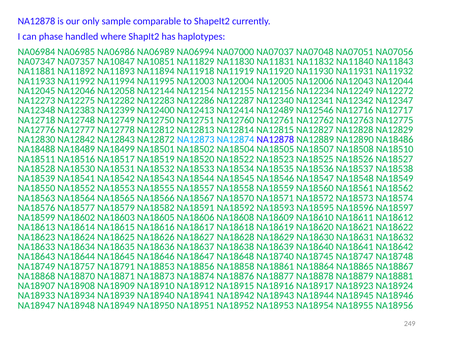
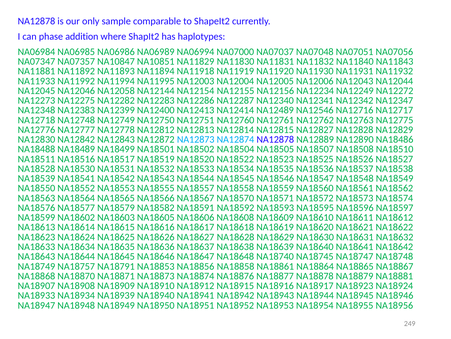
handled: handled -> addition (82, 36)
